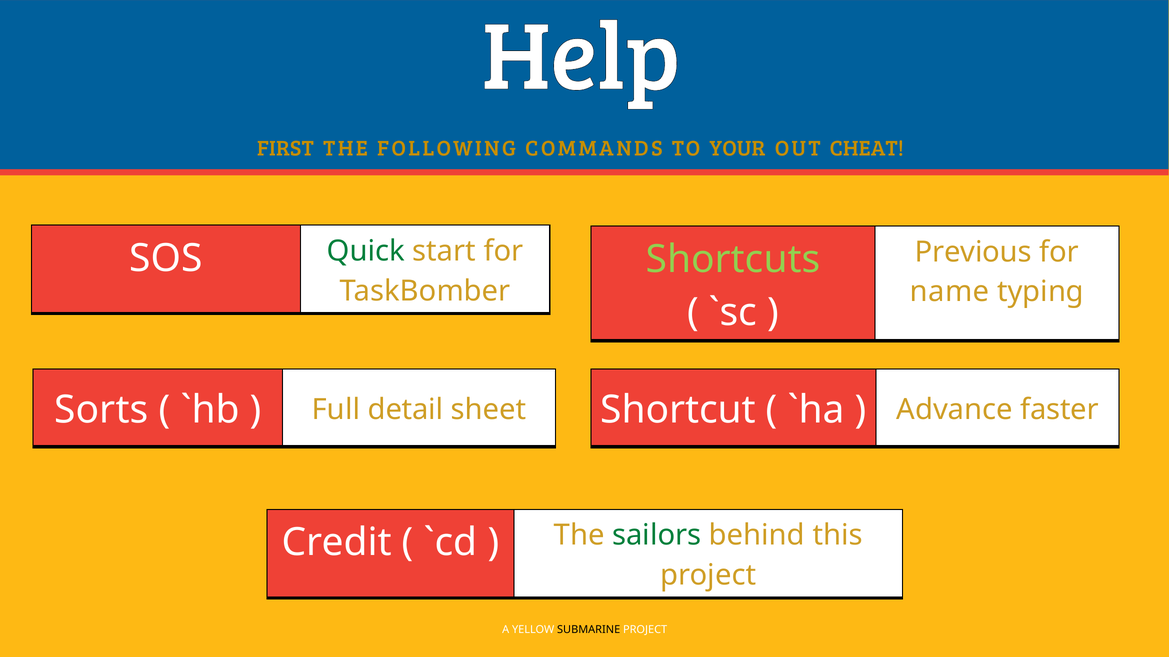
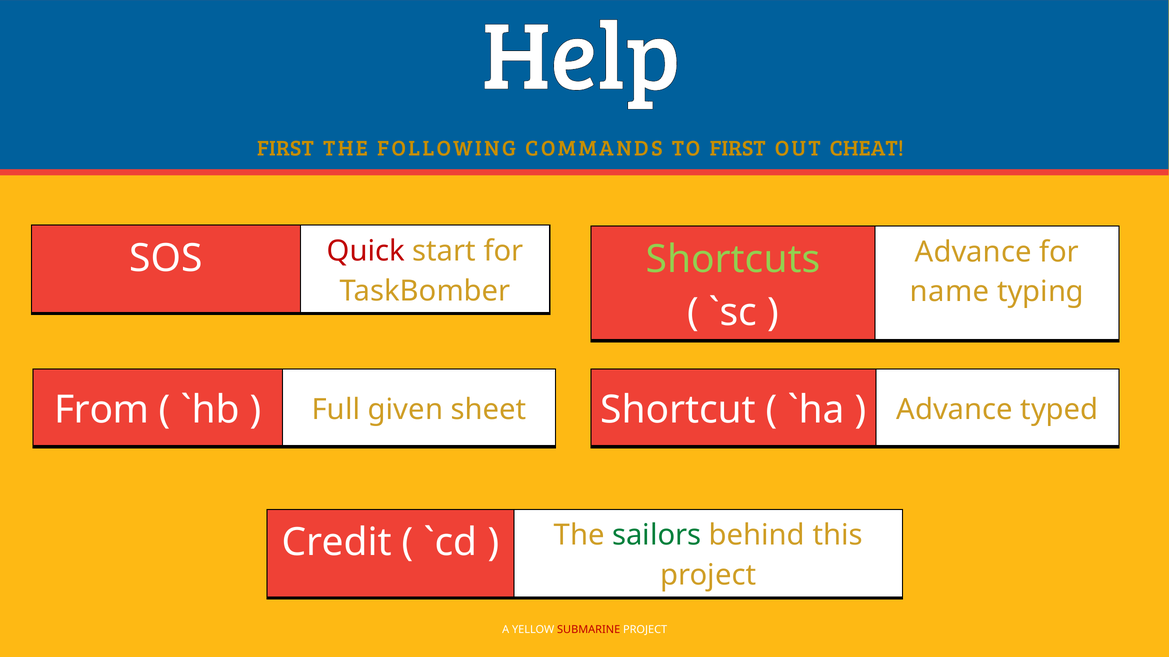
TO YOUR: YOUR -> FIRST (738, 149)
Previous: Previous -> Advance (973, 252)
Quick colour: green -> red (366, 251)
Sorts: Sorts -> From (102, 410)
detail: detail -> given (405, 410)
faster: faster -> typed (1059, 410)
SUBMARINE colour: black -> red (589, 630)
